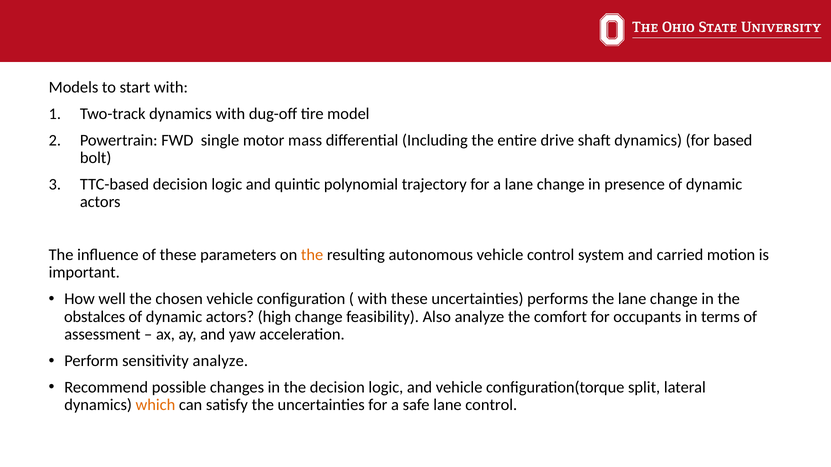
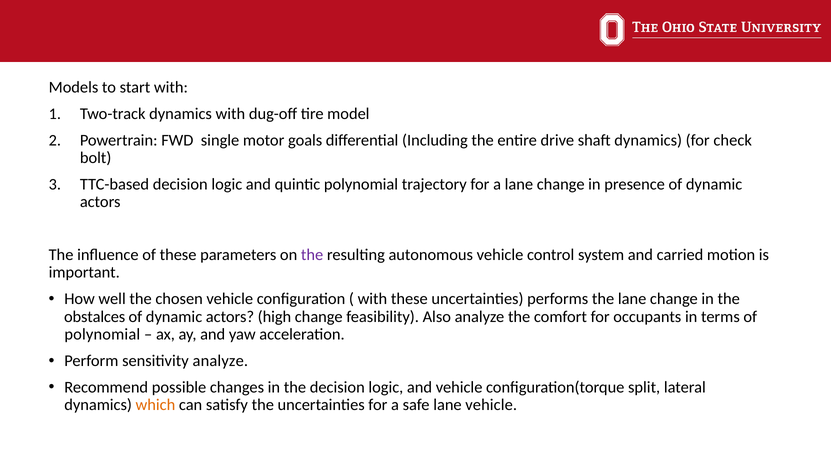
mass: mass -> goals (305, 140)
based: based -> check (733, 140)
the colour: orange -> purple (312, 255)
assessment: assessment -> polynomial (102, 335)
lane control: control -> vehicle (491, 405)
